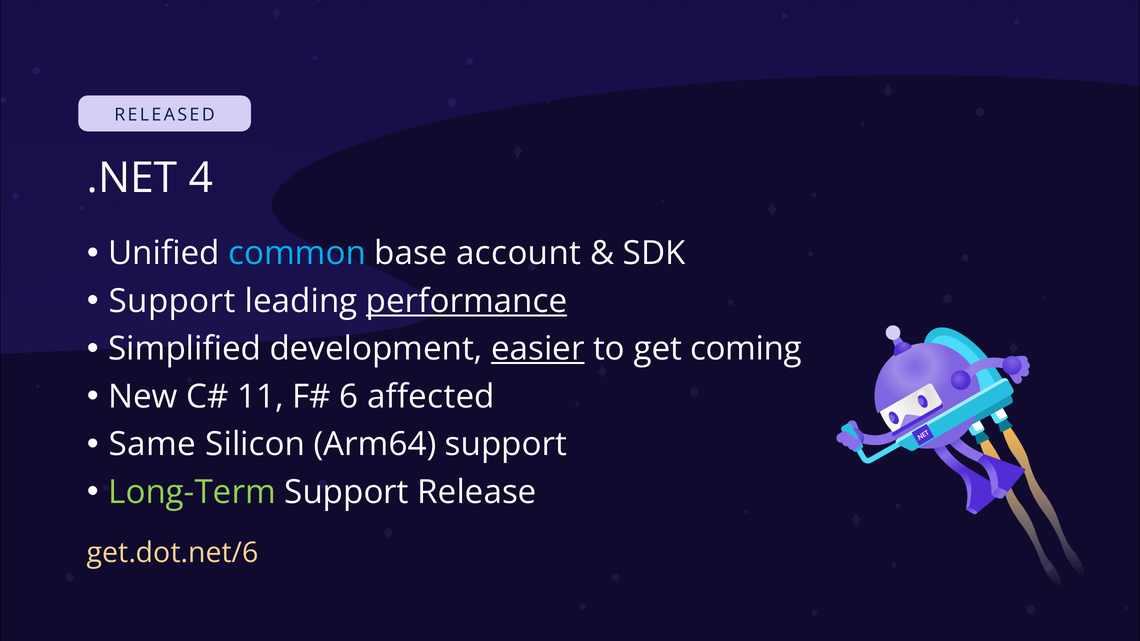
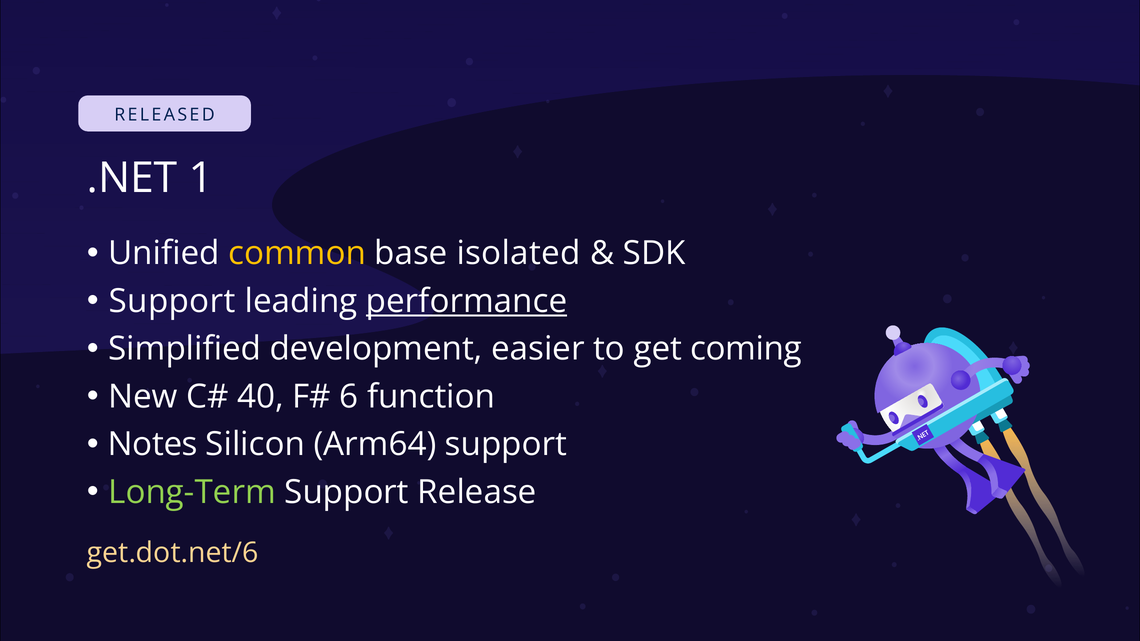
4: 4 -> 1 (201, 178)
common colour: light blue -> yellow (297, 254)
account: account -> isolated (519, 254)
easier underline: present -> none (538, 349)
11: 11 -> 40 (260, 397)
affected: affected -> function (431, 397)
Same: Same -> Notes (153, 444)
